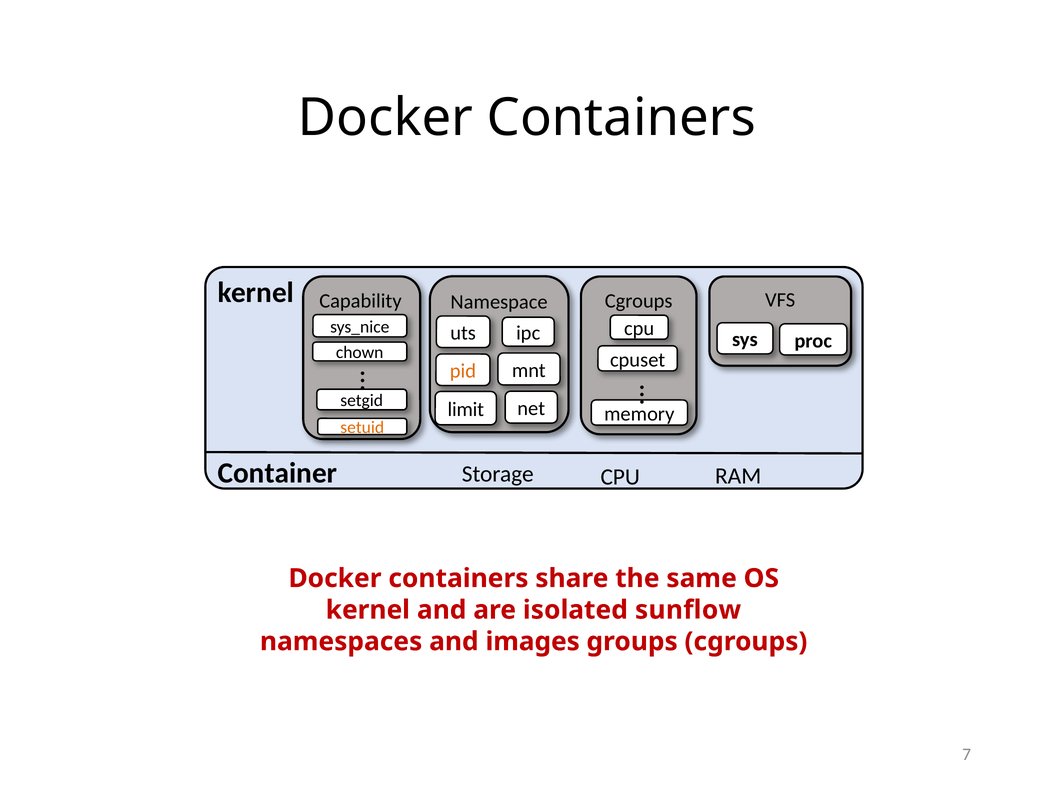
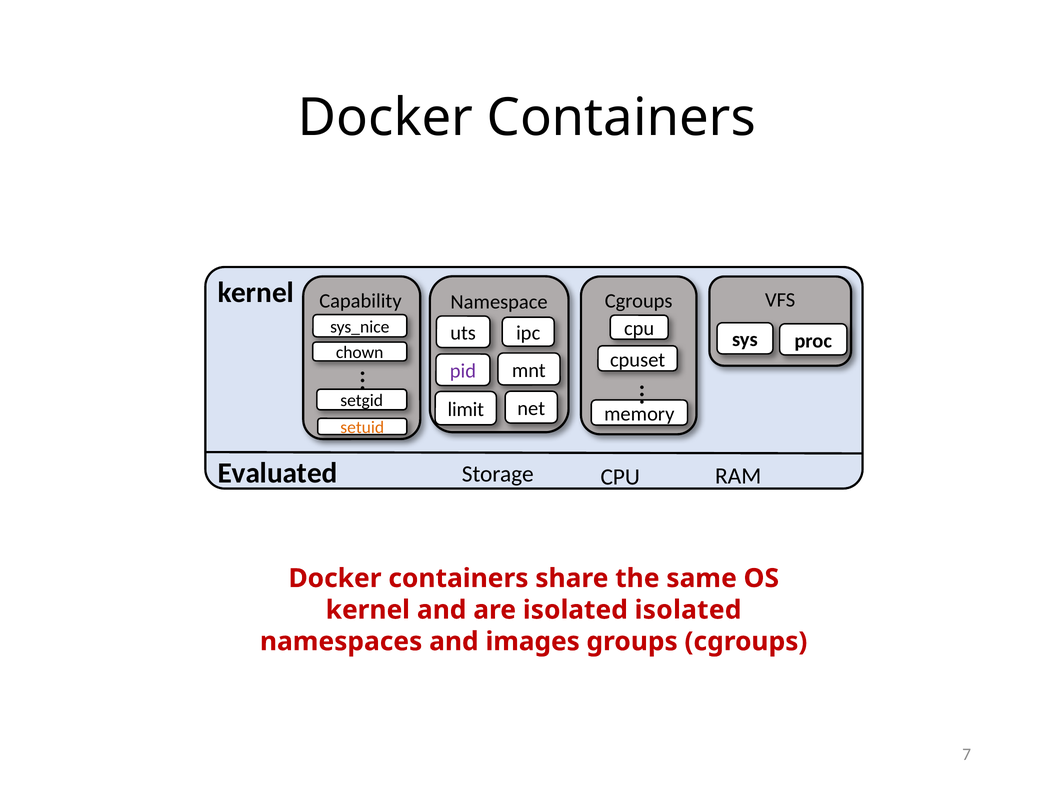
pid colour: orange -> purple (463, 371)
Container: Container -> Evaluated (278, 474)
isolated sunflow: sunflow -> isolated (688, 610)
